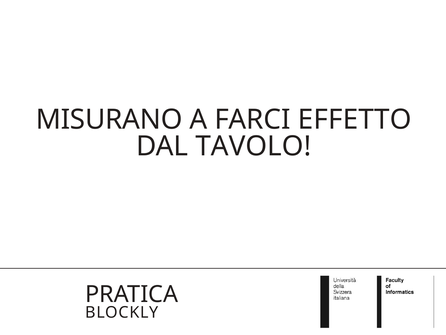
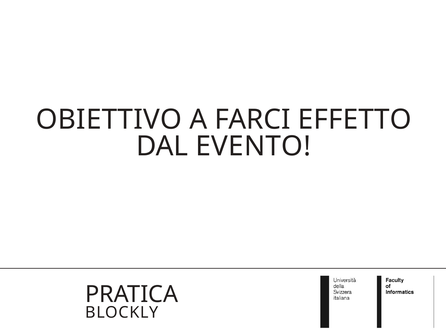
MISURANO: MISURANO -> OBIETTIVO (109, 119)
TAVOLO: TAVOLO -> EVENTO (253, 146)
